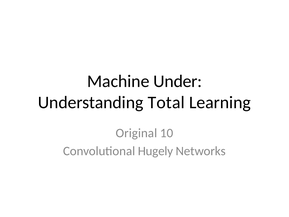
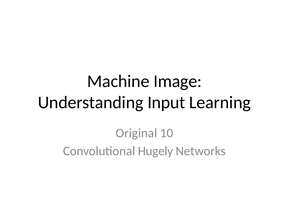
Under: Under -> Image (178, 81)
Total: Total -> Input (166, 102)
